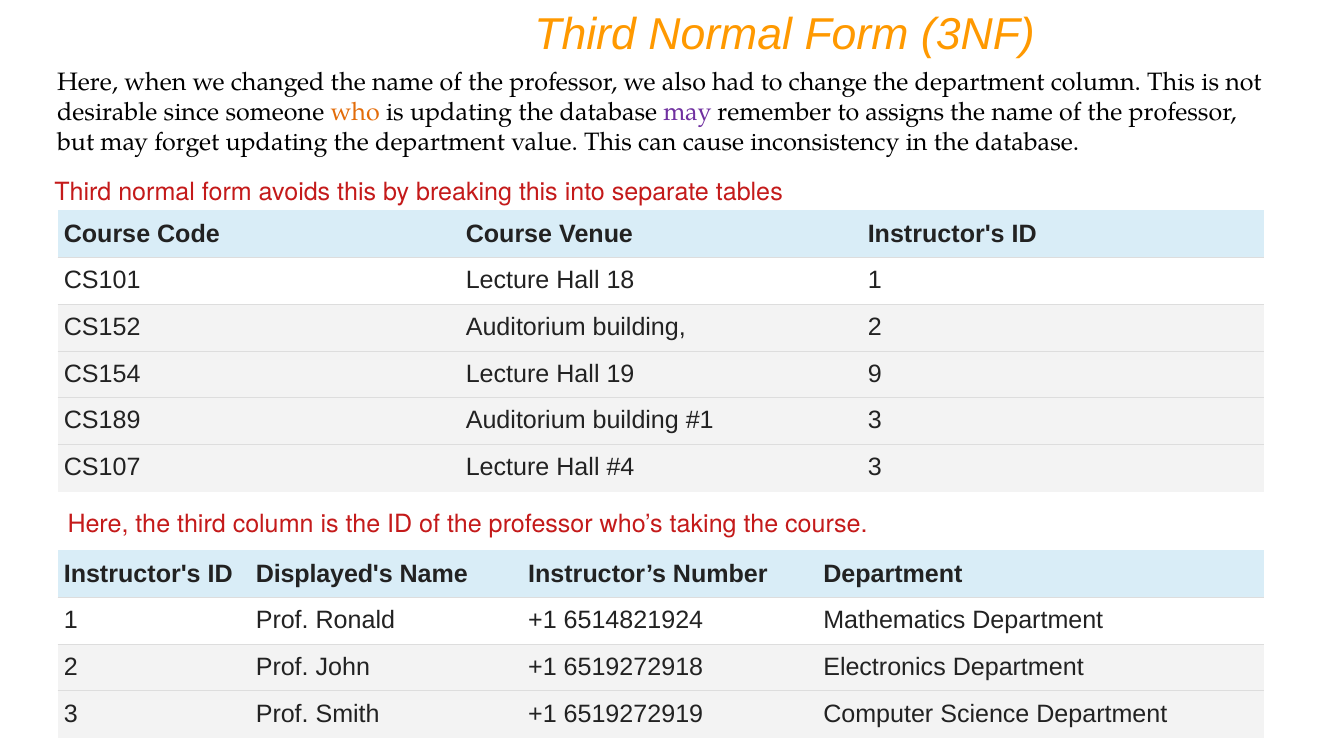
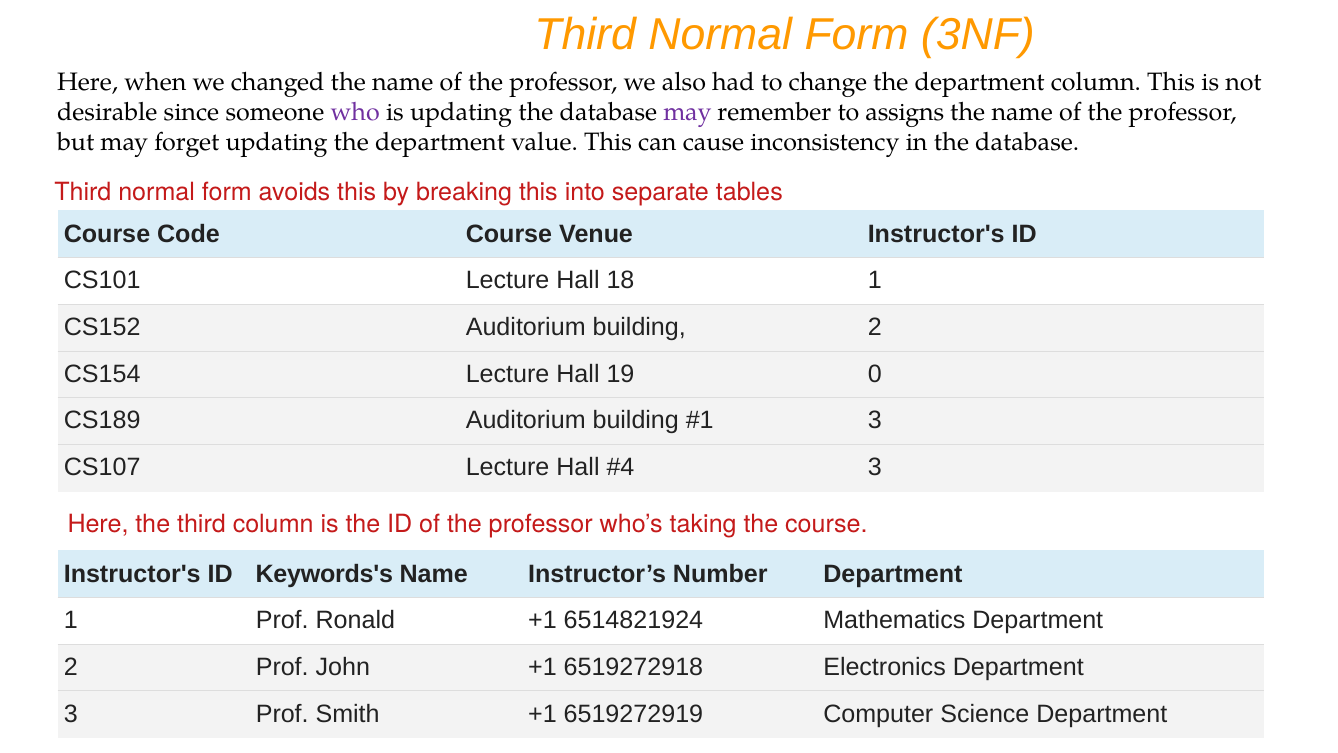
who colour: orange -> purple (355, 112)
9: 9 -> 0 (875, 374)
Displayed's: Displayed's -> Keywords's (324, 574)
